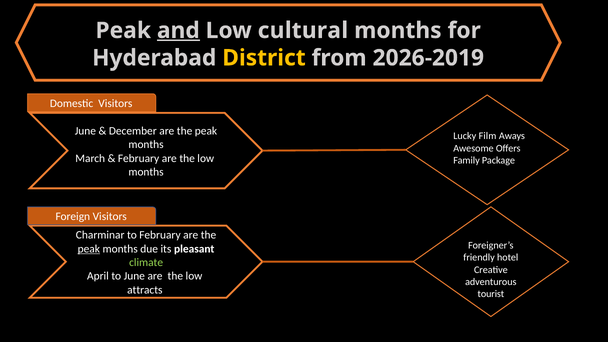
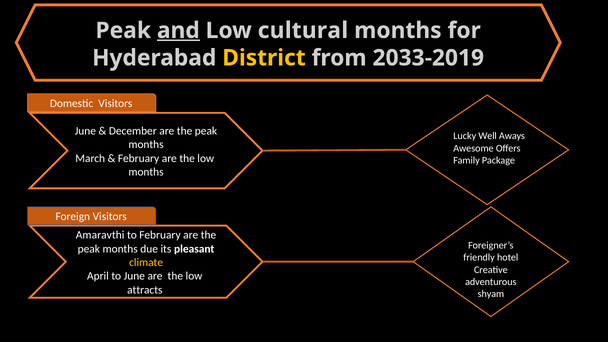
2026-2019: 2026-2019 -> 2033-2019 (428, 58)
Film: Film -> Well (488, 136)
Charminar: Charminar -> Amaravthi (100, 235)
peak underline: present -> none (89, 249)
climate colour: light green -> yellow (146, 262)
tourist: tourist -> shyam (491, 294)
